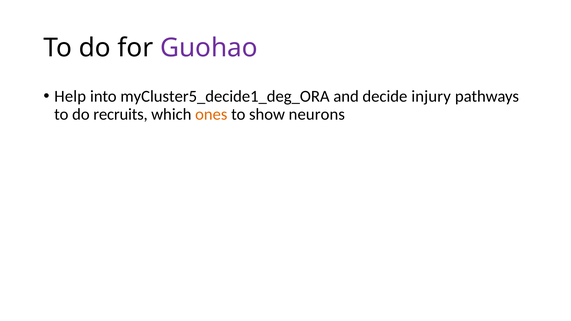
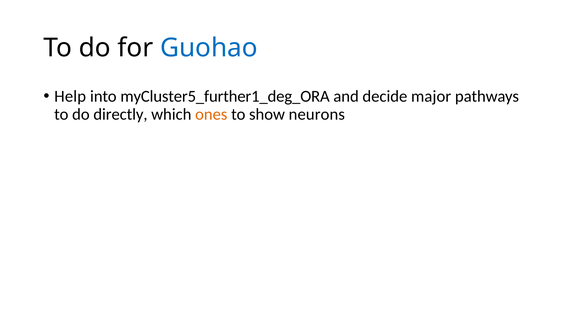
Guohao colour: purple -> blue (209, 48)
myCluster5_decide1_deg_ORA: myCluster5_decide1_deg_ORA -> myCluster5_further1_deg_ORA (225, 97)
injury: injury -> major (431, 97)
recruits: recruits -> directly (120, 115)
